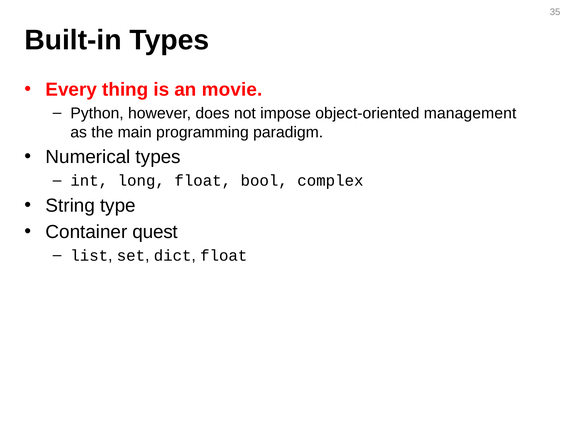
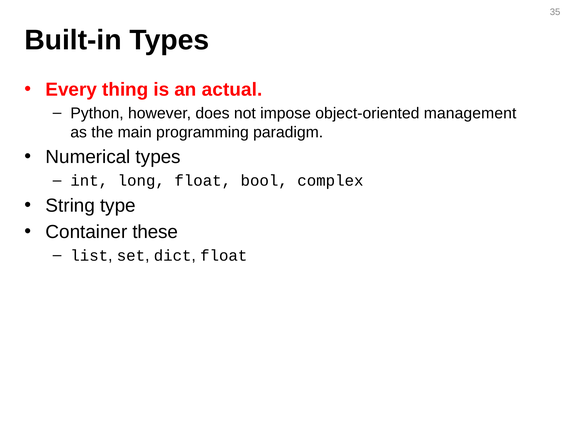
movie: movie -> actual (232, 90)
quest: quest -> these (155, 232)
